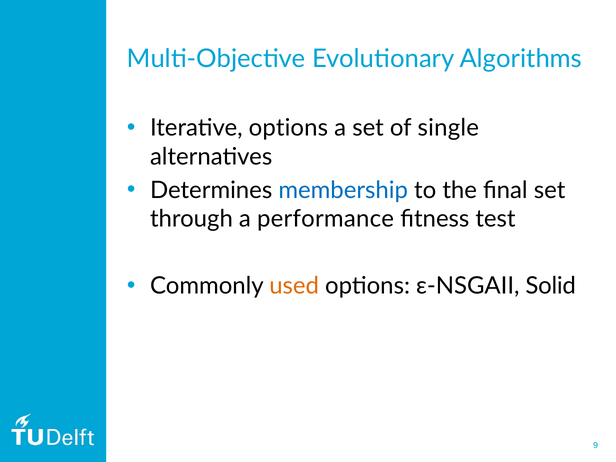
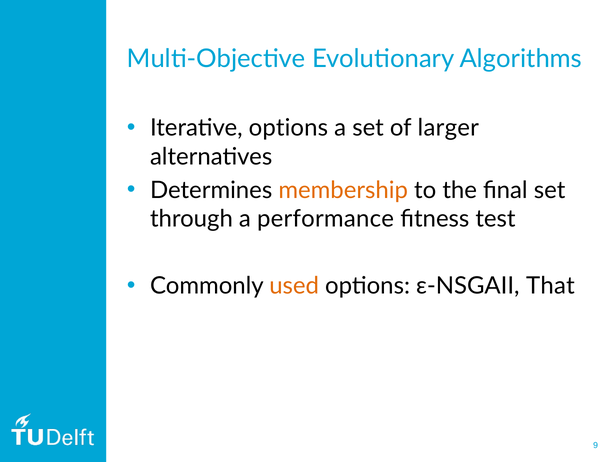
single: single -> larger (448, 128)
membership colour: blue -> orange (343, 190)
Solid: Solid -> That (550, 286)
